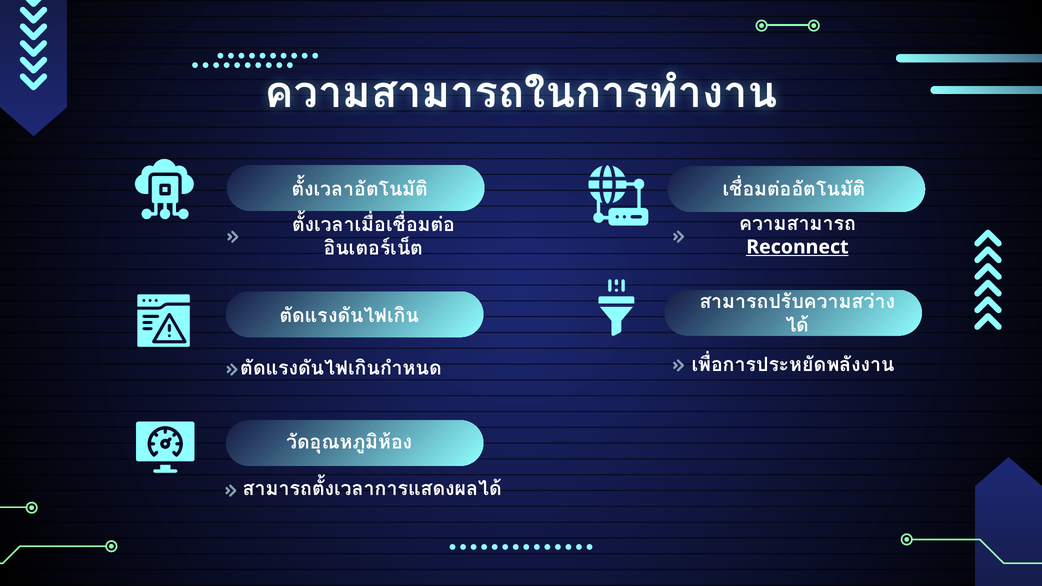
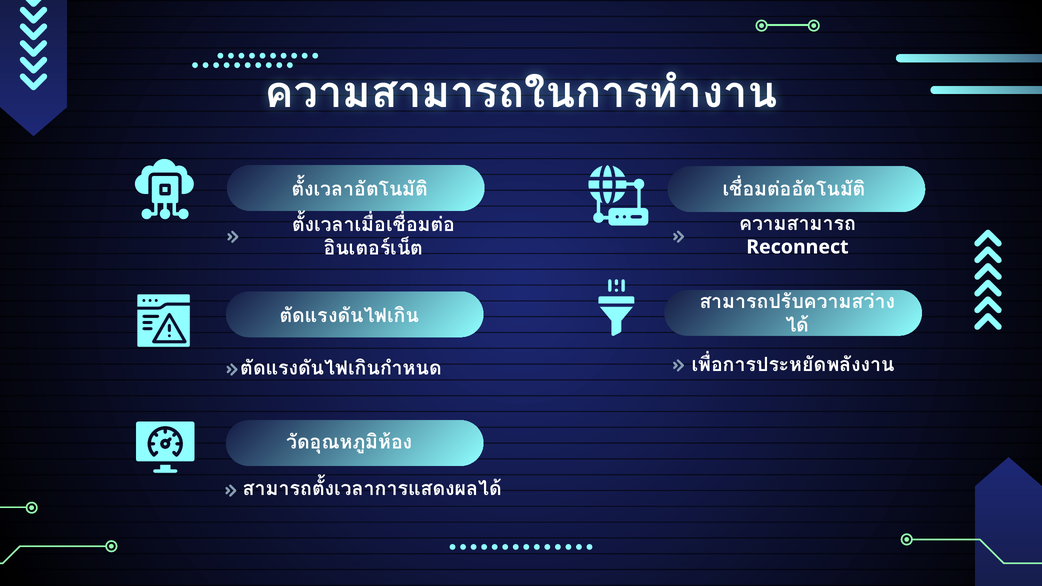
Reconnect underline: present -> none (797, 247)
